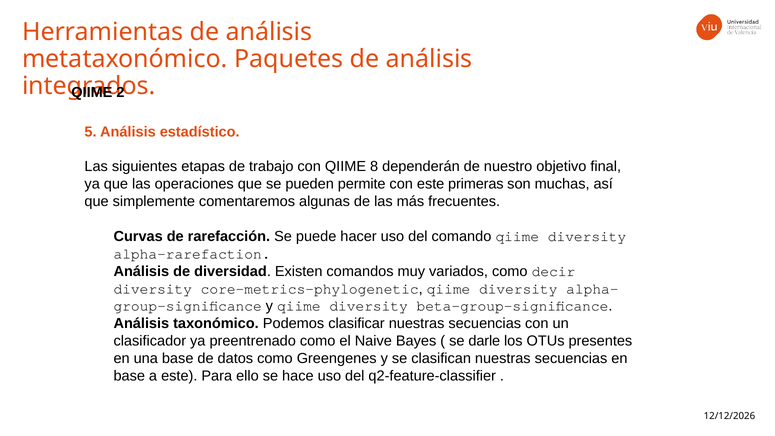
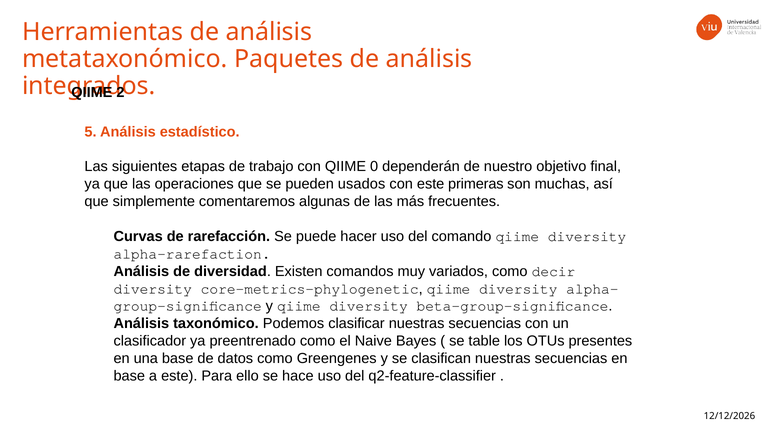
8: 8 -> 0 (374, 167)
permite: permite -> usados (362, 184)
darle: darle -> table (484, 341)
